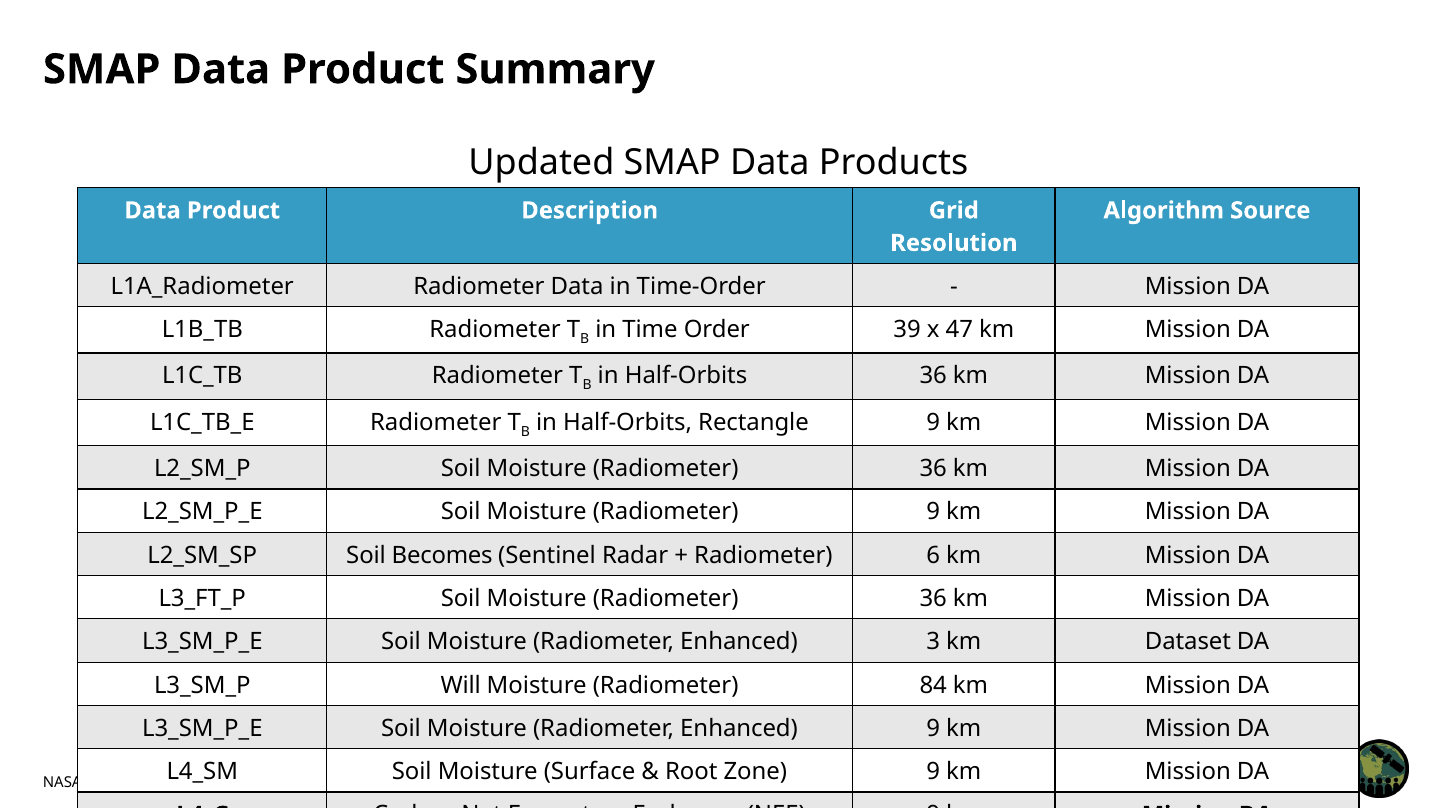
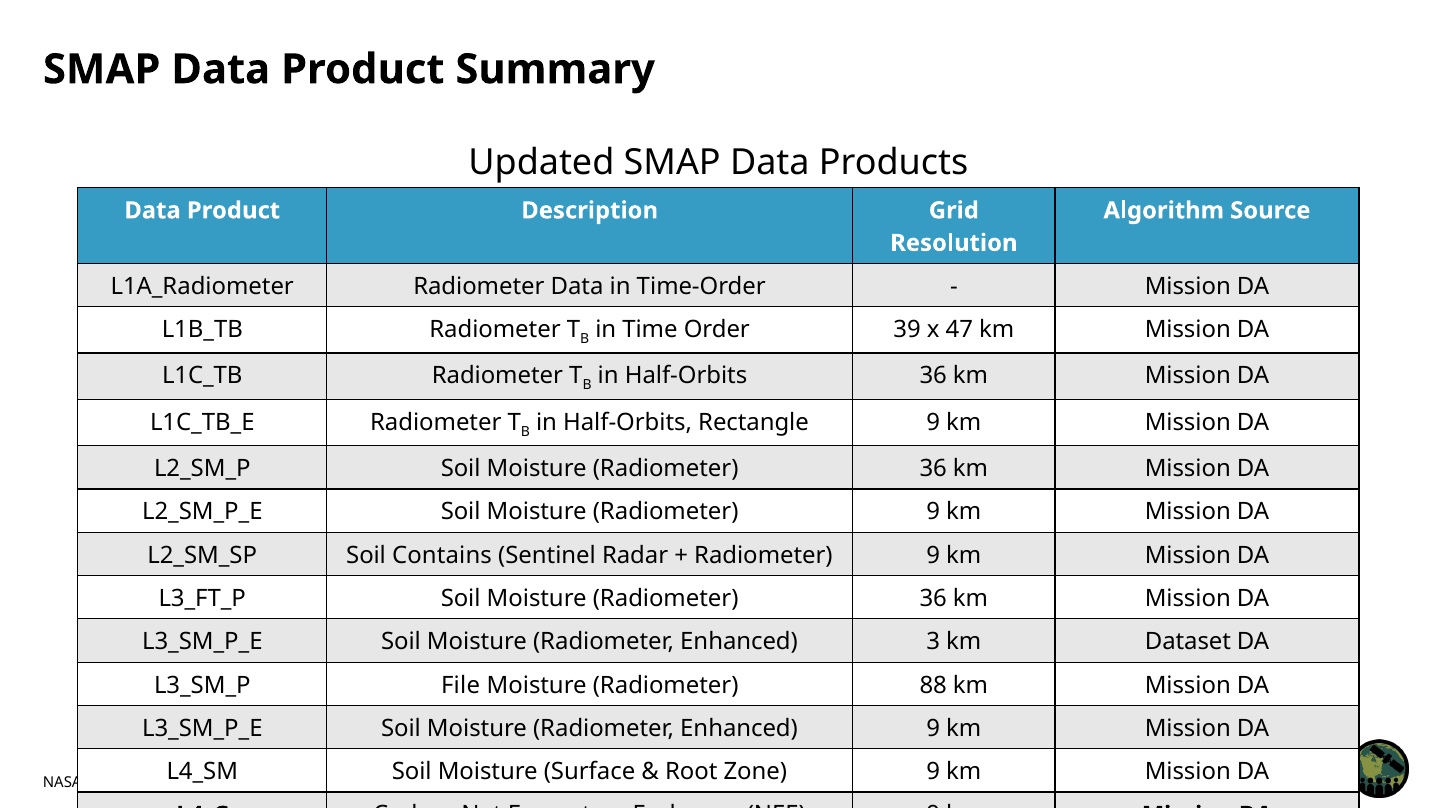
Becomes: Becomes -> Contains (442, 556)
6: 6 -> 9 (933, 556)
Will: Will -> File (461, 686)
84: 84 -> 88 (933, 686)
